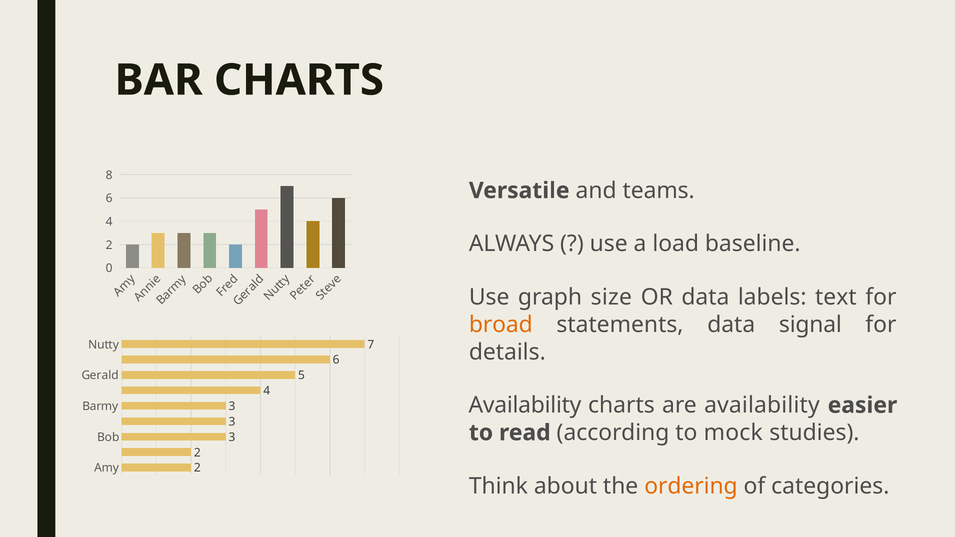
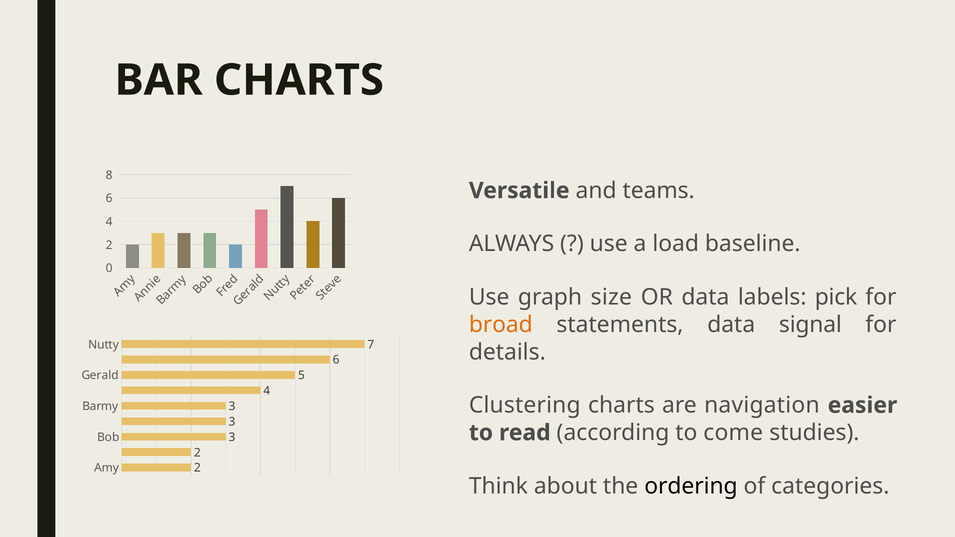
text: text -> pick (836, 297)
Availability: Availability -> Clustering (525, 405)
are availability: availability -> navigation (762, 405)
mock: mock -> come (733, 433)
ordering colour: orange -> black (691, 486)
